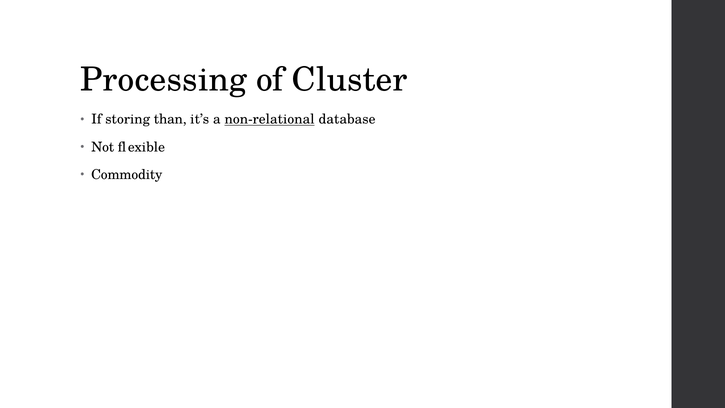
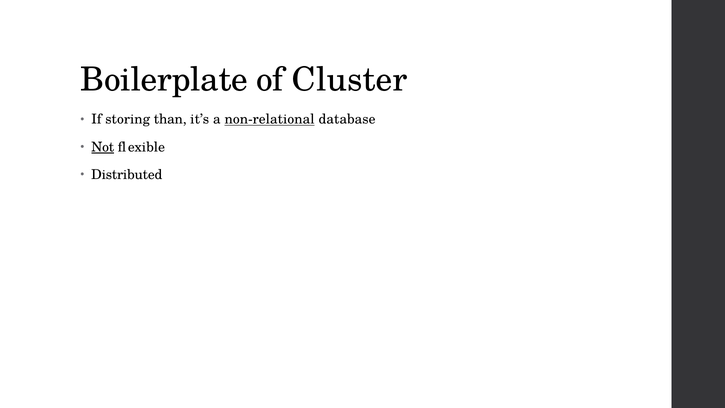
Processing: Processing -> Boilerplate (164, 80)
Not underline: none -> present (103, 147)
Commodity: Commodity -> Distributed (127, 175)
